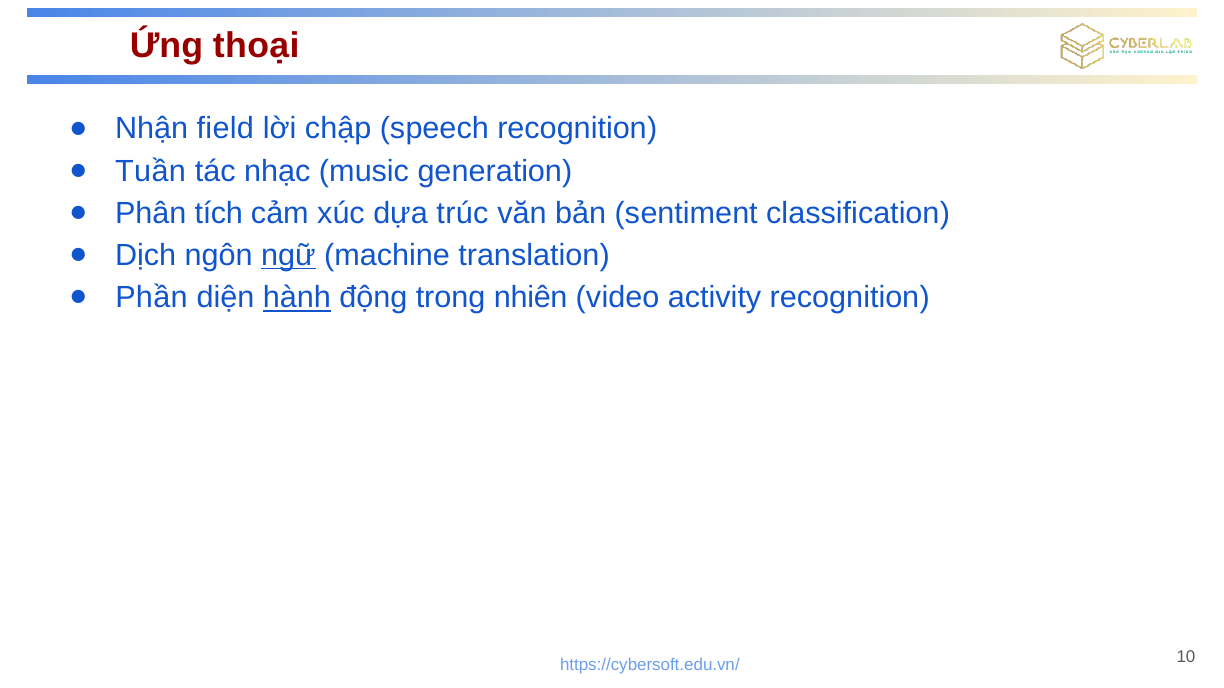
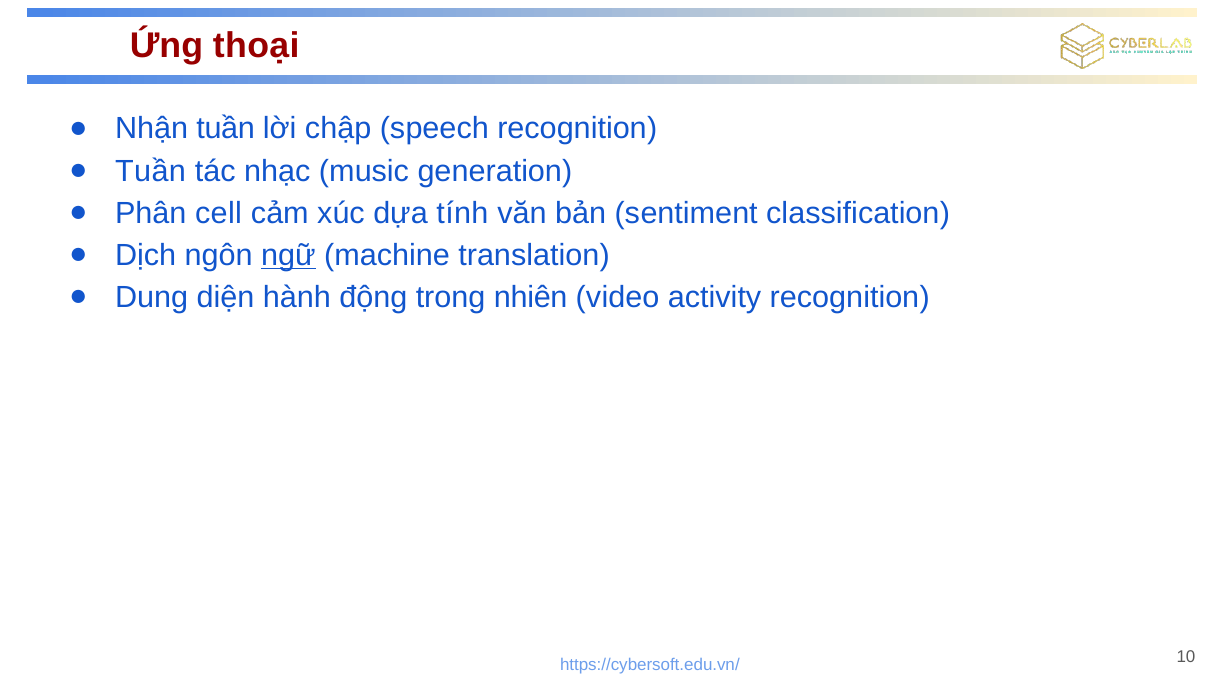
Nhận field: field -> tuần (226, 129)
tích: tích -> cell (219, 213)
trúc: trúc -> tính (462, 213)
Phần: Phần -> Dung (152, 298)
hành underline: present -> none (297, 298)
